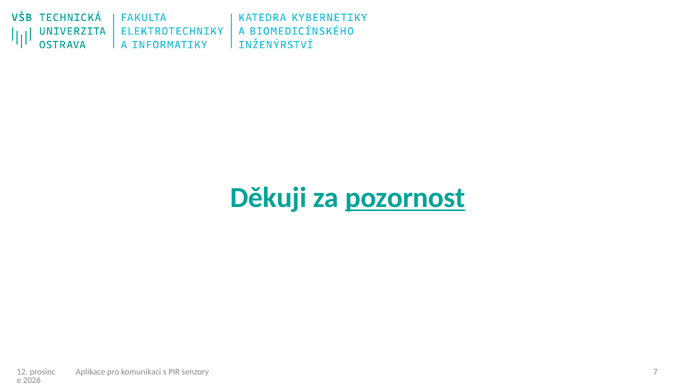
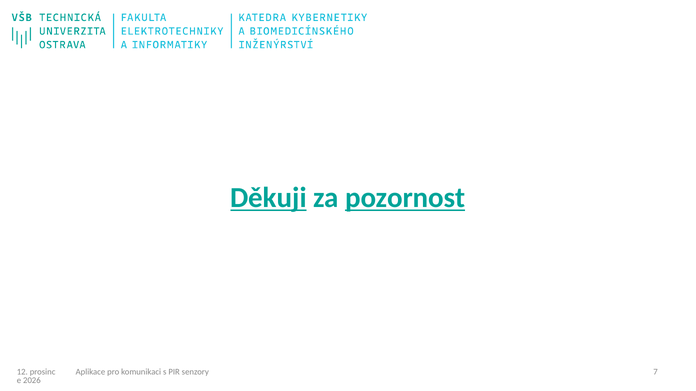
Děkuji underline: none -> present (268, 198)
